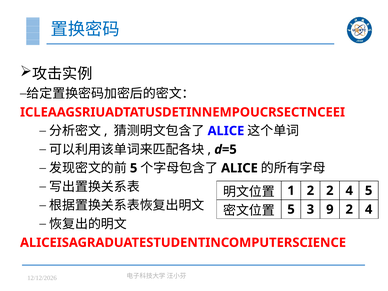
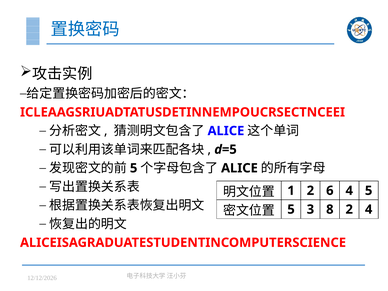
2 2: 2 -> 6 (330, 191)
9: 9 -> 8 (330, 209)
